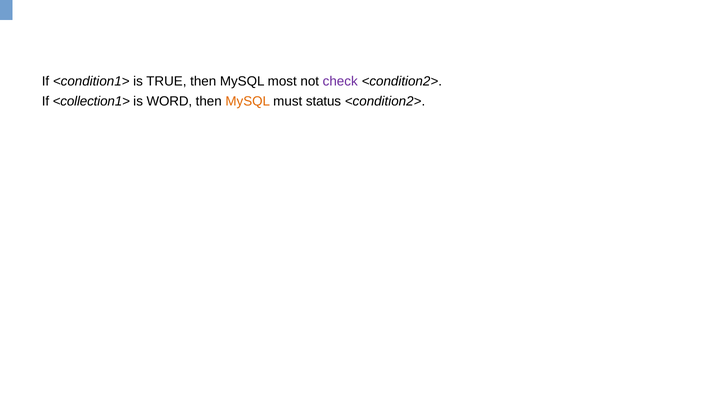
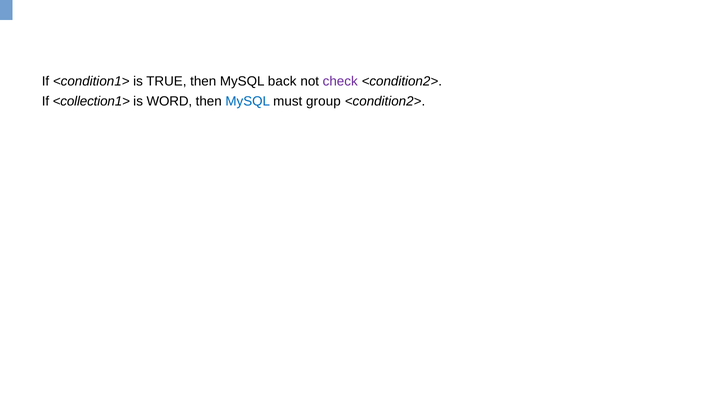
most: most -> back (282, 82)
MySQL colour: orange -> blue (248, 101)
status: status -> group (323, 101)
